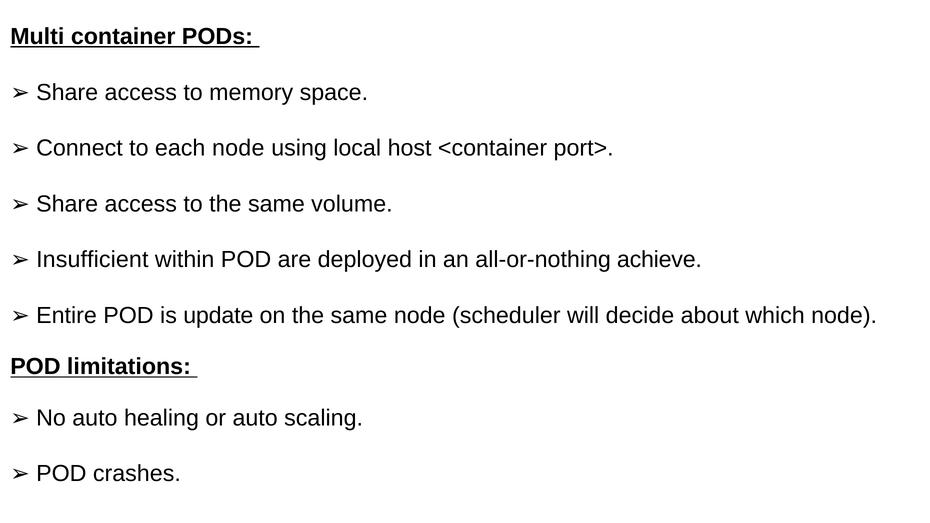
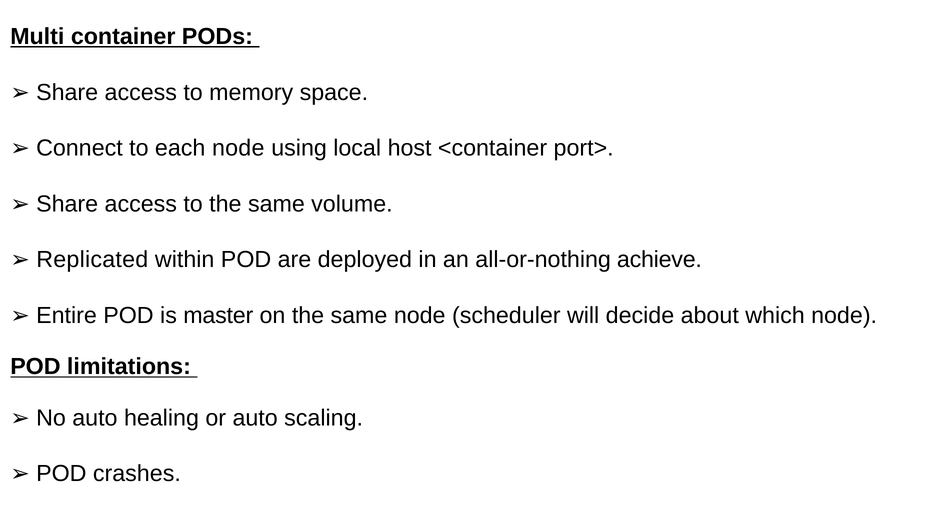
Insufficient: Insufficient -> Replicated (92, 260)
update: update -> master (218, 316)
